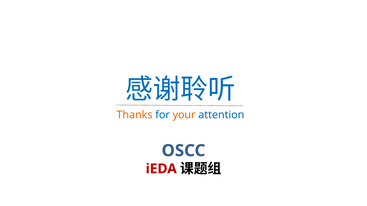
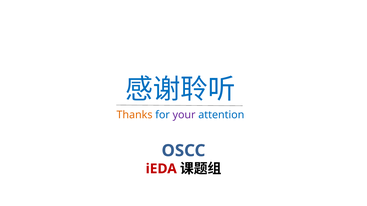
your colour: orange -> purple (184, 115)
